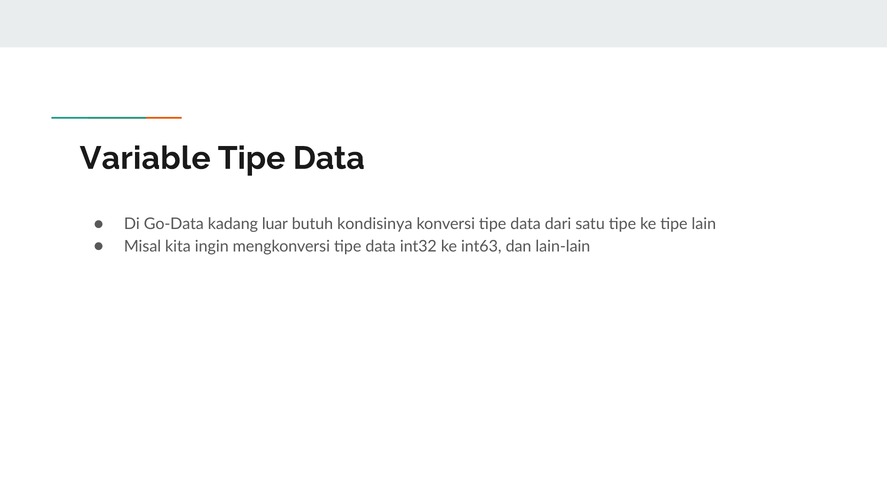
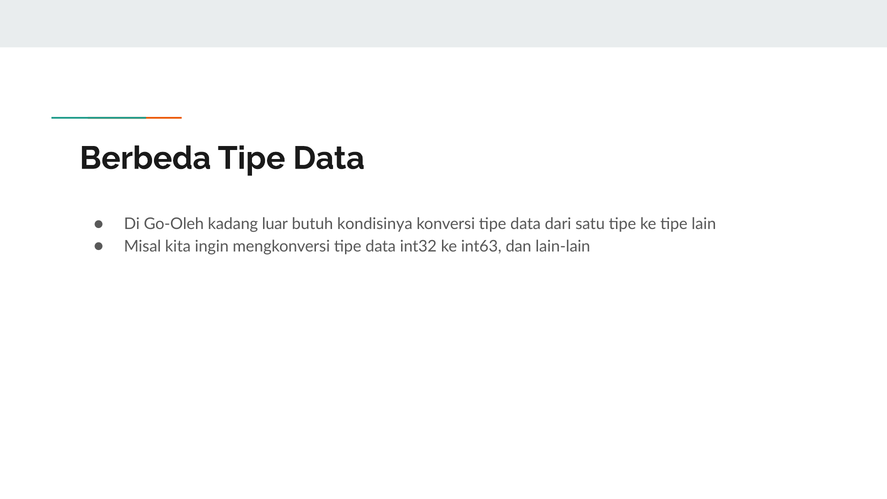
Variable: Variable -> Berbeda (145, 158)
Go-Data: Go-Data -> Go-Oleh (174, 224)
